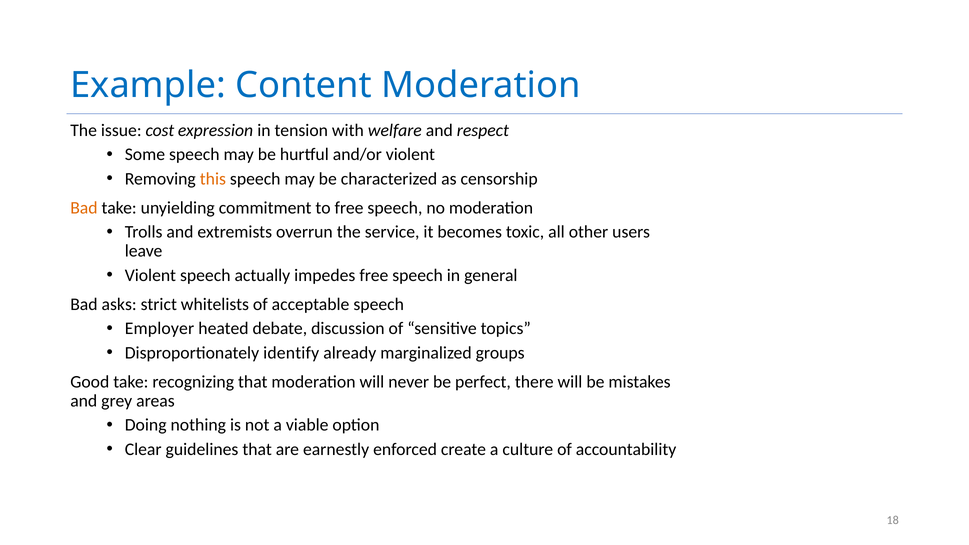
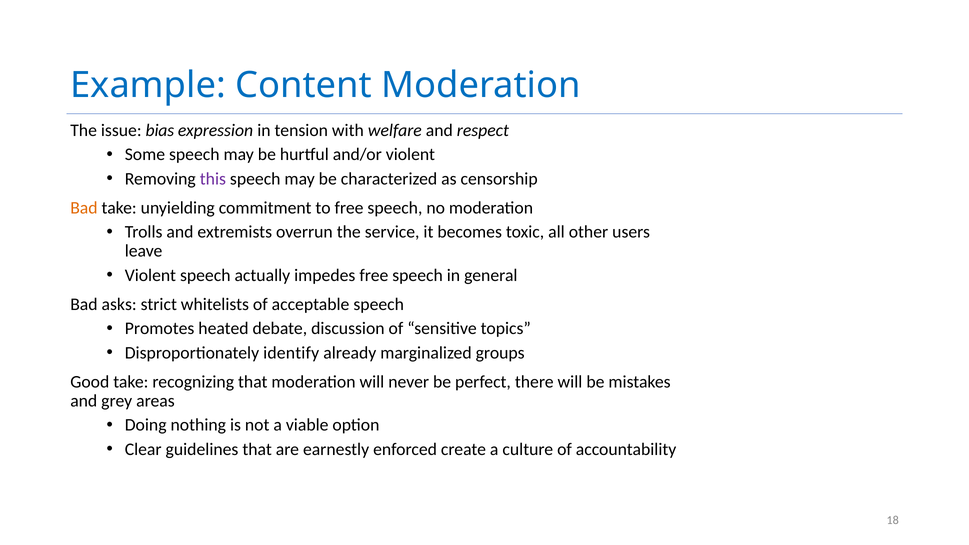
cost: cost -> bias (160, 130)
this colour: orange -> purple (213, 179)
Employer: Employer -> Promotes (160, 329)
